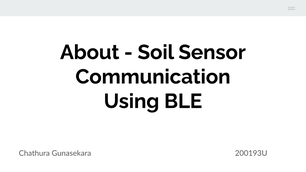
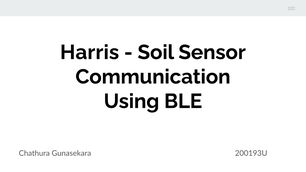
About: About -> Harris (90, 52)
